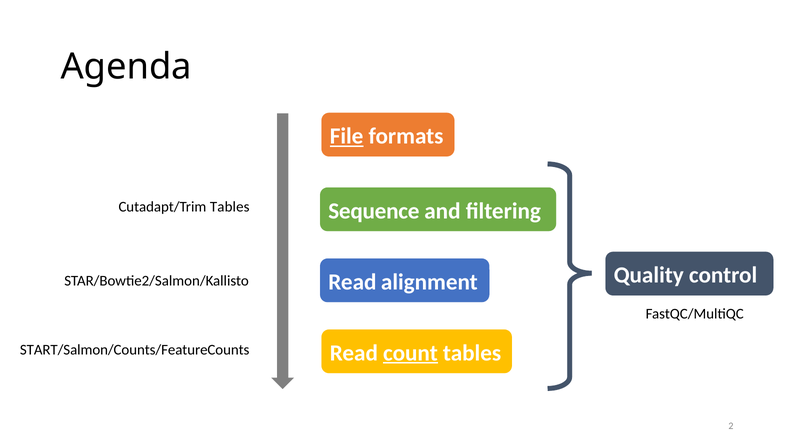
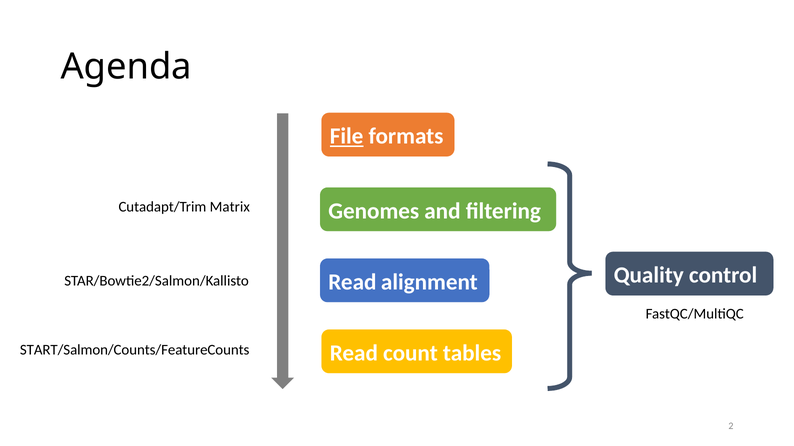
Cutadapt/Trim Tables: Tables -> Matrix (230, 207)
Sequence: Sequence -> Genomes (374, 211)
count underline: present -> none (410, 353)
